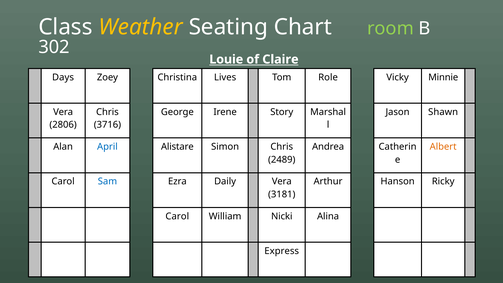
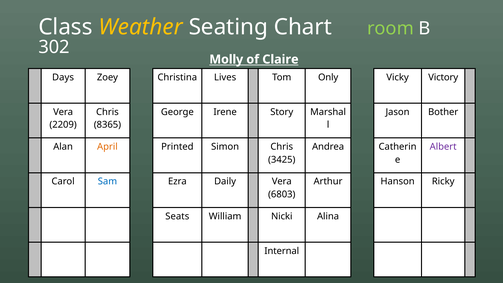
Louie: Louie -> Molly (226, 59)
Role: Role -> Only (328, 77)
Minnie: Minnie -> Victory (443, 77)
Shawn: Shawn -> Bother (443, 112)
2806: 2806 -> 2209 (63, 125)
3716: 3716 -> 8365 (107, 125)
April colour: blue -> orange (107, 147)
Alistare: Alistare -> Printed (177, 147)
Albert colour: orange -> purple (443, 147)
2489: 2489 -> 3425 (282, 160)
3181: 3181 -> 6803 (282, 194)
Carol: Carol -> Seats (177, 216)
Express: Express -> Internal (282, 251)
